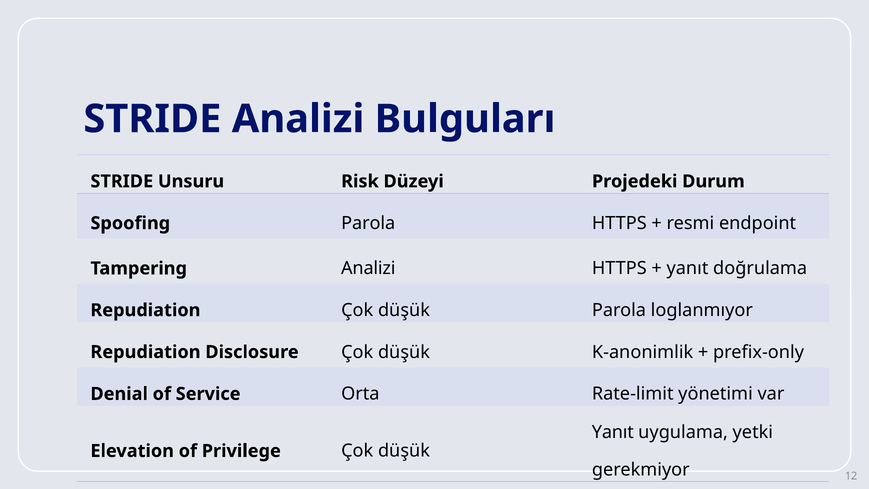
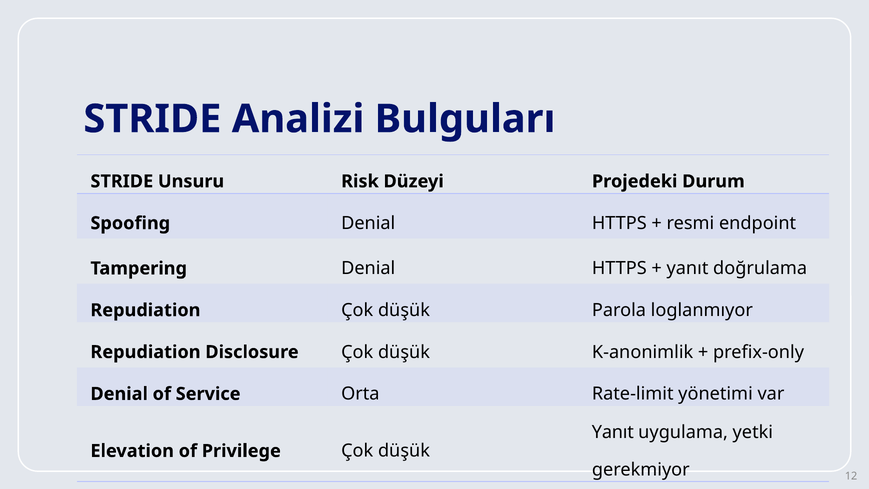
Spoofing Parola: Parola -> Denial (368, 223)
Tampering Analizi: Analizi -> Denial (368, 268)
